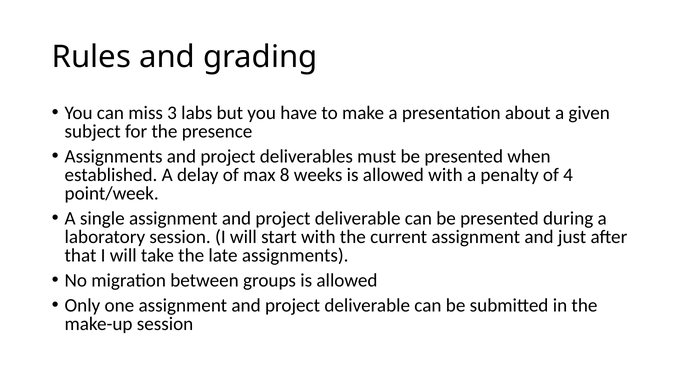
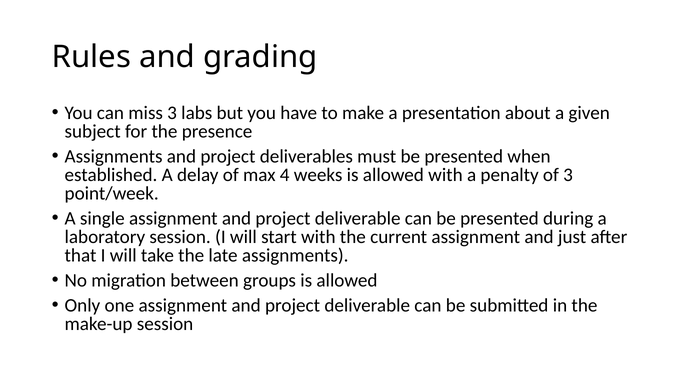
8: 8 -> 4 (285, 175)
of 4: 4 -> 3 (568, 175)
